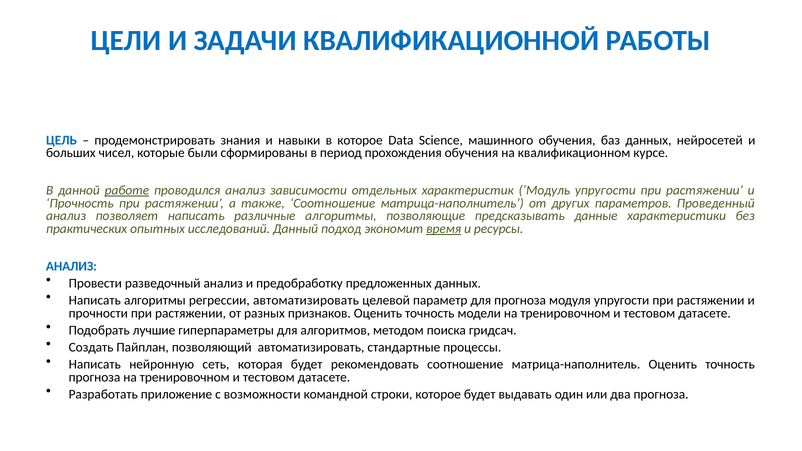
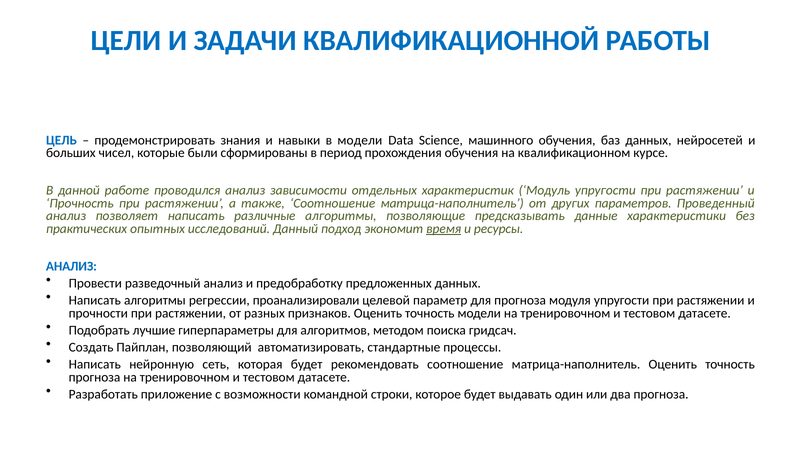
в которое: которое -> модели (360, 140)
работе underline: present -> none (127, 190)
регрессии автоматизировать: автоматизировать -> проанализировали (306, 301)
